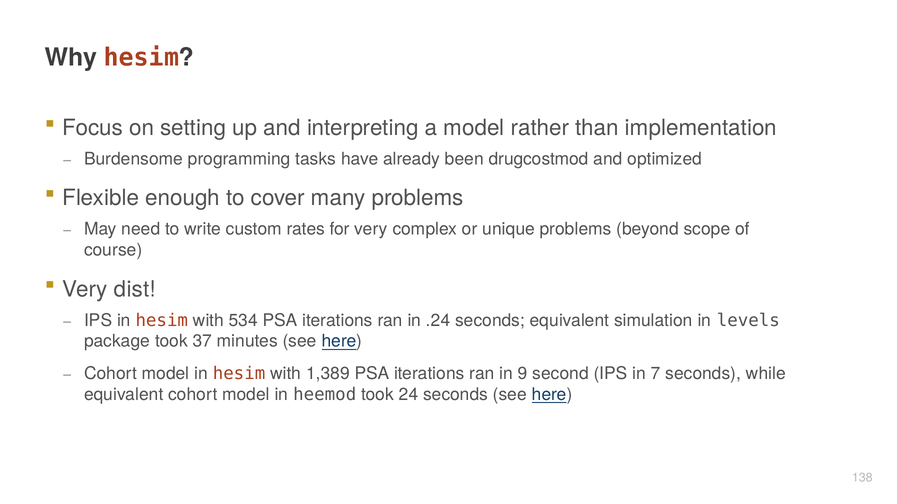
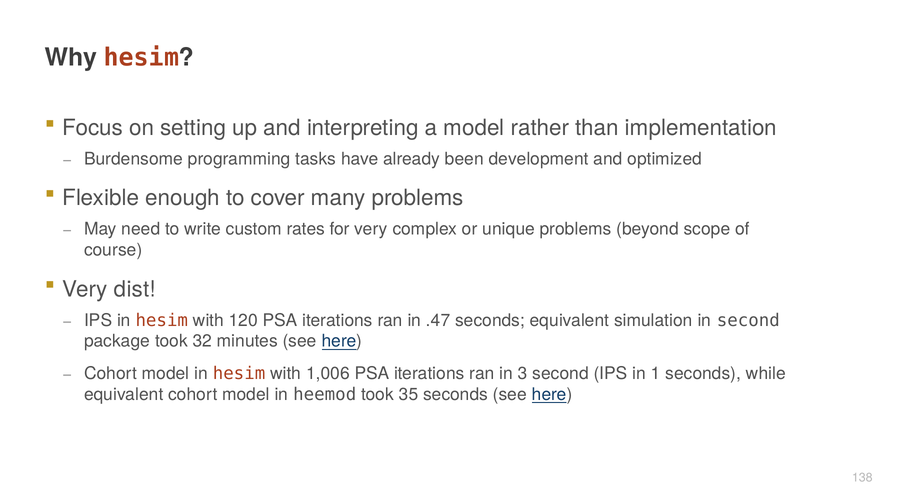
drugcostmod: drugcostmod -> development (539, 159)
534: 534 -> 120 (243, 321)
.24: .24 -> .47 (438, 321)
in levels: levels -> second (748, 321)
37: 37 -> 32 (202, 342)
1,389: 1,389 -> 1,006 (328, 374)
9: 9 -> 3 (523, 374)
7: 7 -> 1 (656, 374)
24: 24 -> 35 (409, 395)
